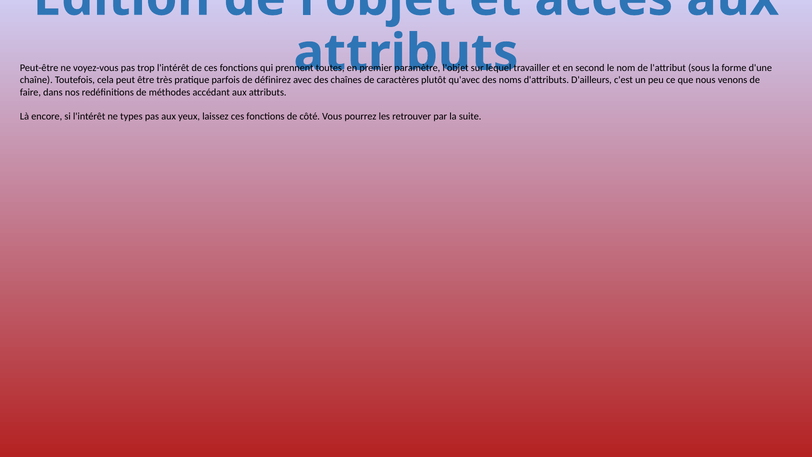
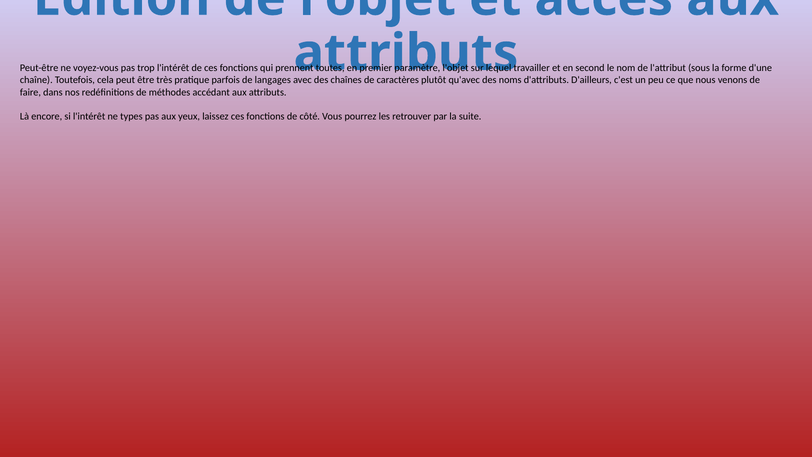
définirez: définirez -> langages (273, 80)
